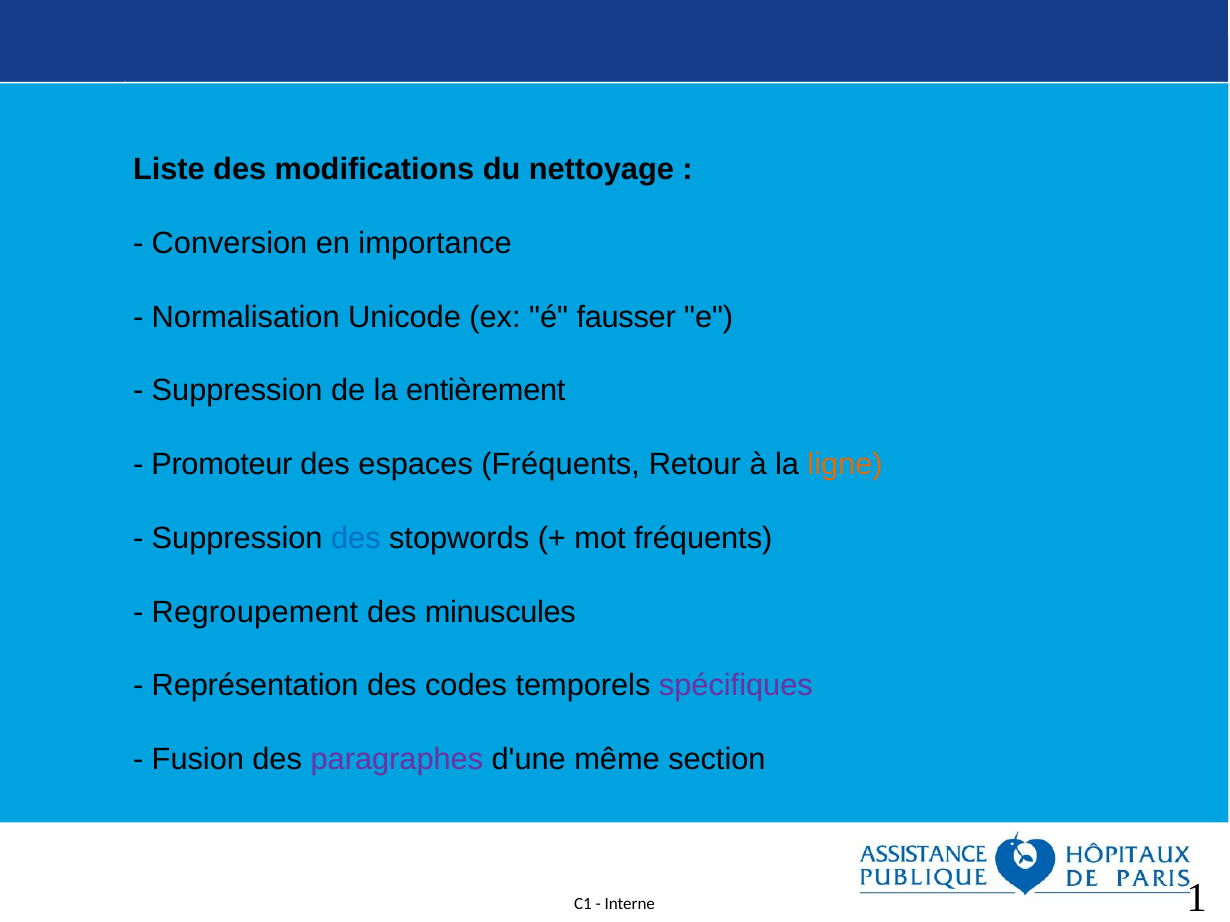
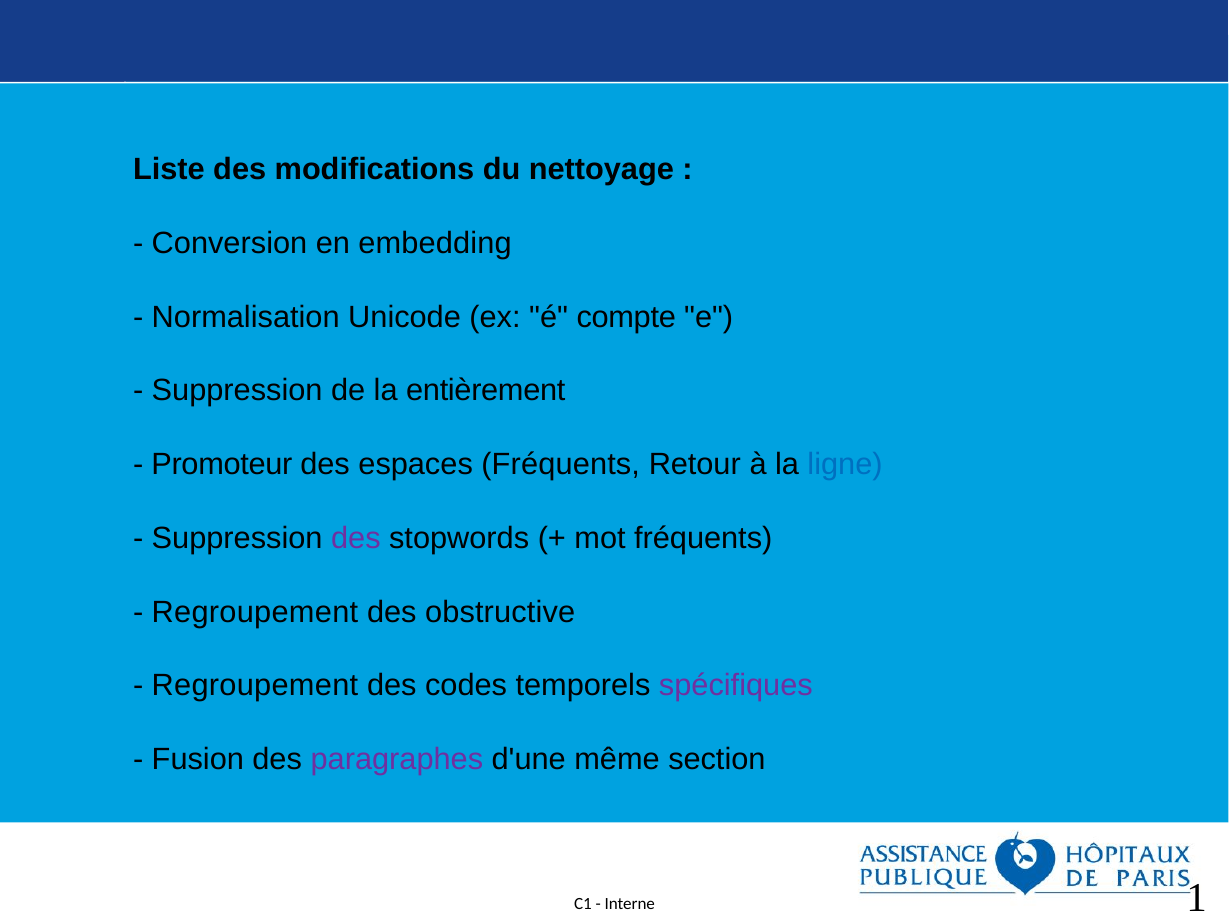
importance: importance -> embedding (435, 243)
fausser: fausser -> compte (626, 317)
ligne colour: orange -> blue (845, 465)
des colour: blue -> purple (356, 539)
minuscules: minuscules -> obstructive (500, 612)
Représentation: Représentation -> Regroupement (255, 686)
